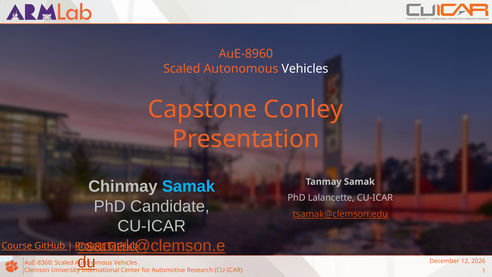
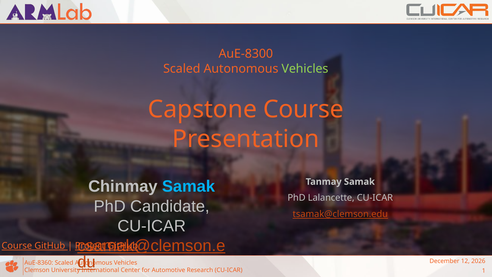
AuE-8960: AuE-8960 -> AuE-8300 (246, 54)
Vehicles colour: white -> light green (305, 69)
Capstone Conley: Conley -> Course (304, 109)
